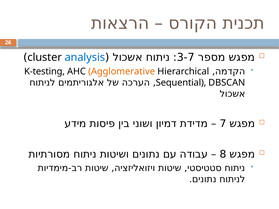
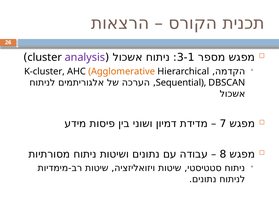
3-7: 3-7 -> 3-1 (186, 57)
analysis colour: blue -> purple (85, 57)
K-testing: K-testing -> K-cluster (44, 72)
